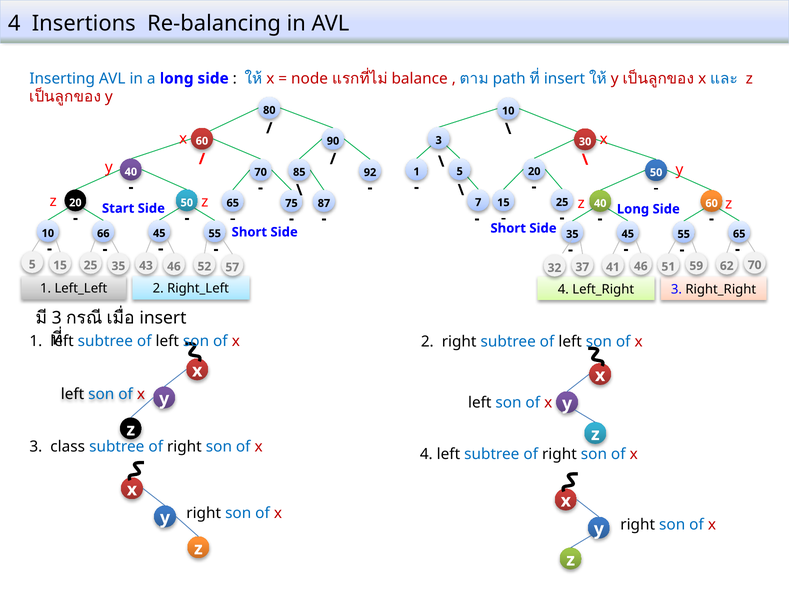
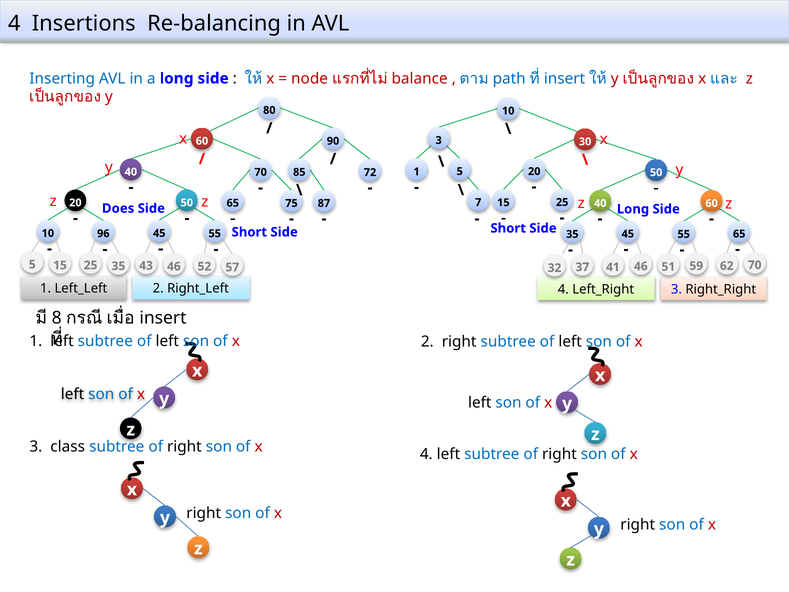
92: 92 -> 72 (370, 172)
Start: Start -> Does (118, 208)
66: 66 -> 96 (103, 233)
3: 3 -> 8 (57, 318)
